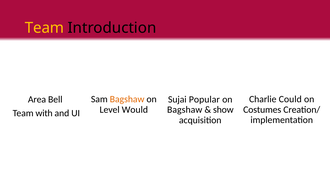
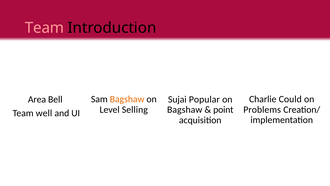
Team colour: yellow -> pink (44, 28)
Would: Would -> Selling (135, 109)
Costumes: Costumes -> Problems (262, 109)
show: show -> point (223, 110)
with: with -> well (44, 113)
